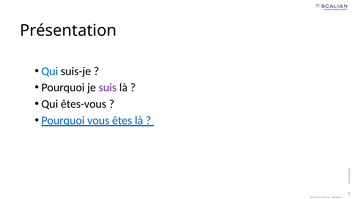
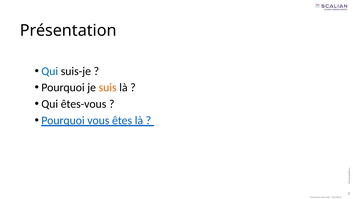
suis colour: purple -> orange (108, 87)
